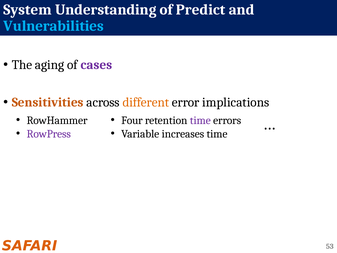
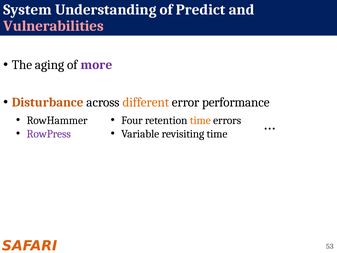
Vulnerabilities colour: light blue -> pink (54, 26)
cases: cases -> more (96, 65)
Sensitivities: Sensitivities -> Disturbance (48, 102)
implications: implications -> performance (236, 102)
time colour: purple -> orange (200, 120)
increases: increases -> revisiting (183, 134)
